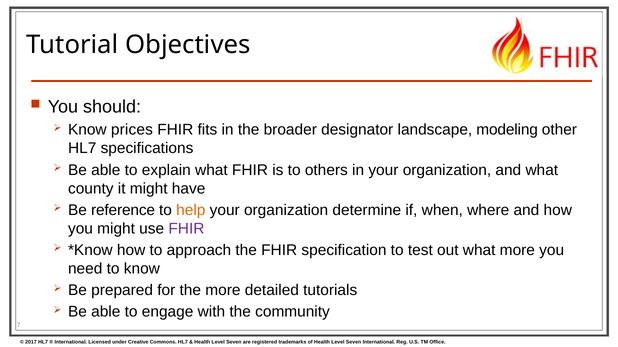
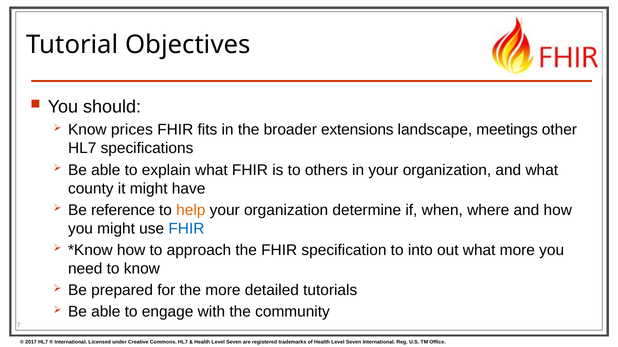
designator: designator -> extensions (357, 130)
modeling: modeling -> meetings (507, 130)
FHIR colour: purple -> blue (186, 229)
test: test -> into (420, 251)
